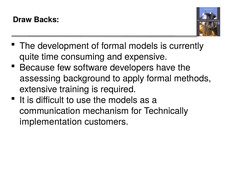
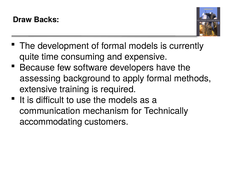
implementation: implementation -> accommodating (51, 122)
